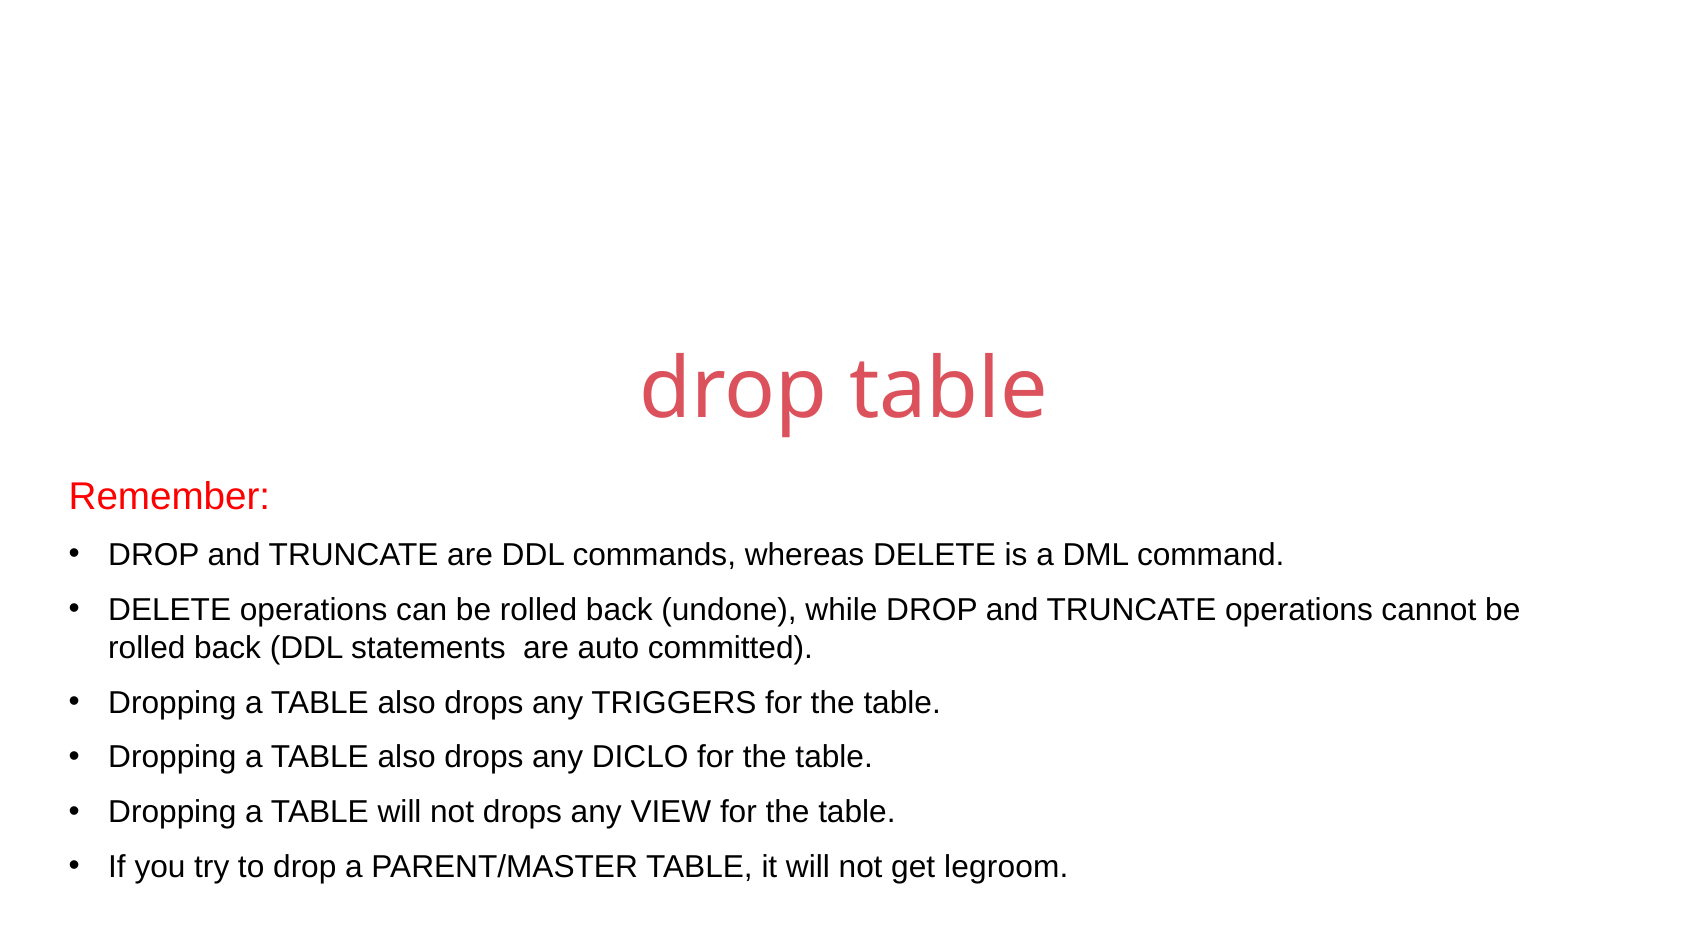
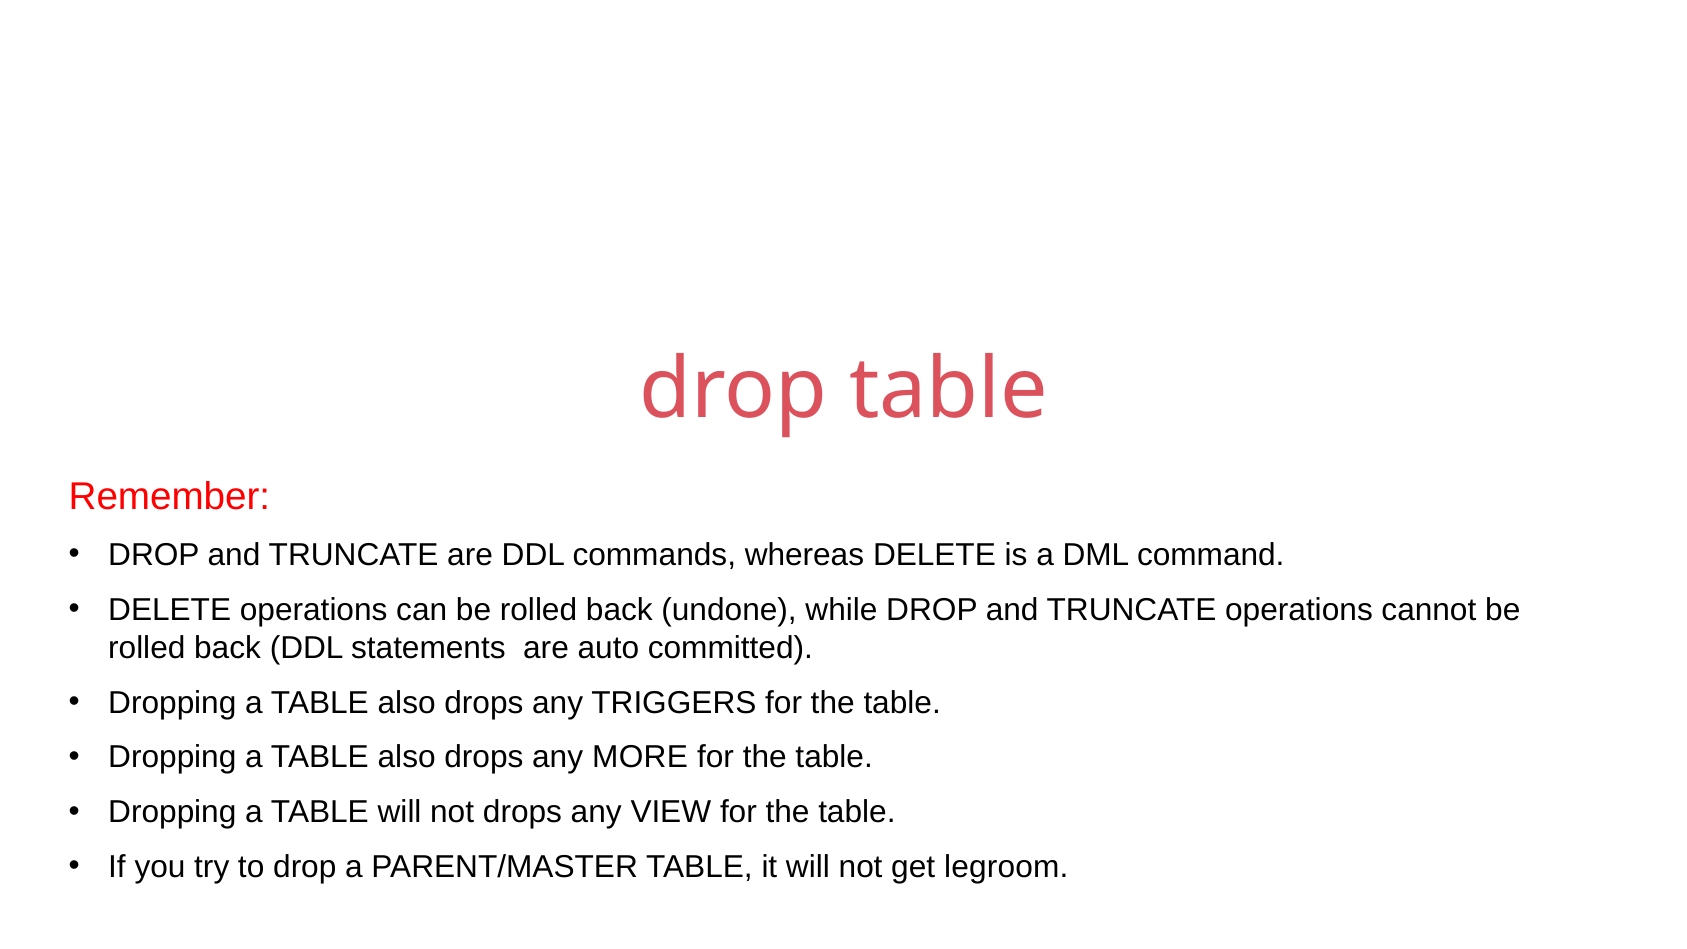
DICLO: DICLO -> MORE (640, 757)
